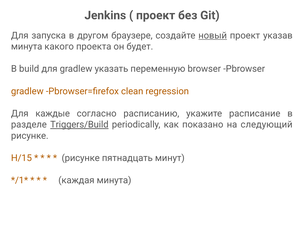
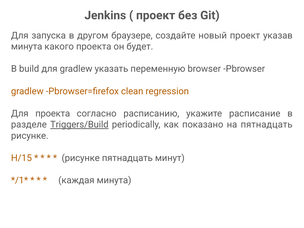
новый underline: present -> none (213, 35)
Для каждые: каждые -> проекта (53, 113)
на следующий: следующий -> пятнадцать (267, 125)
